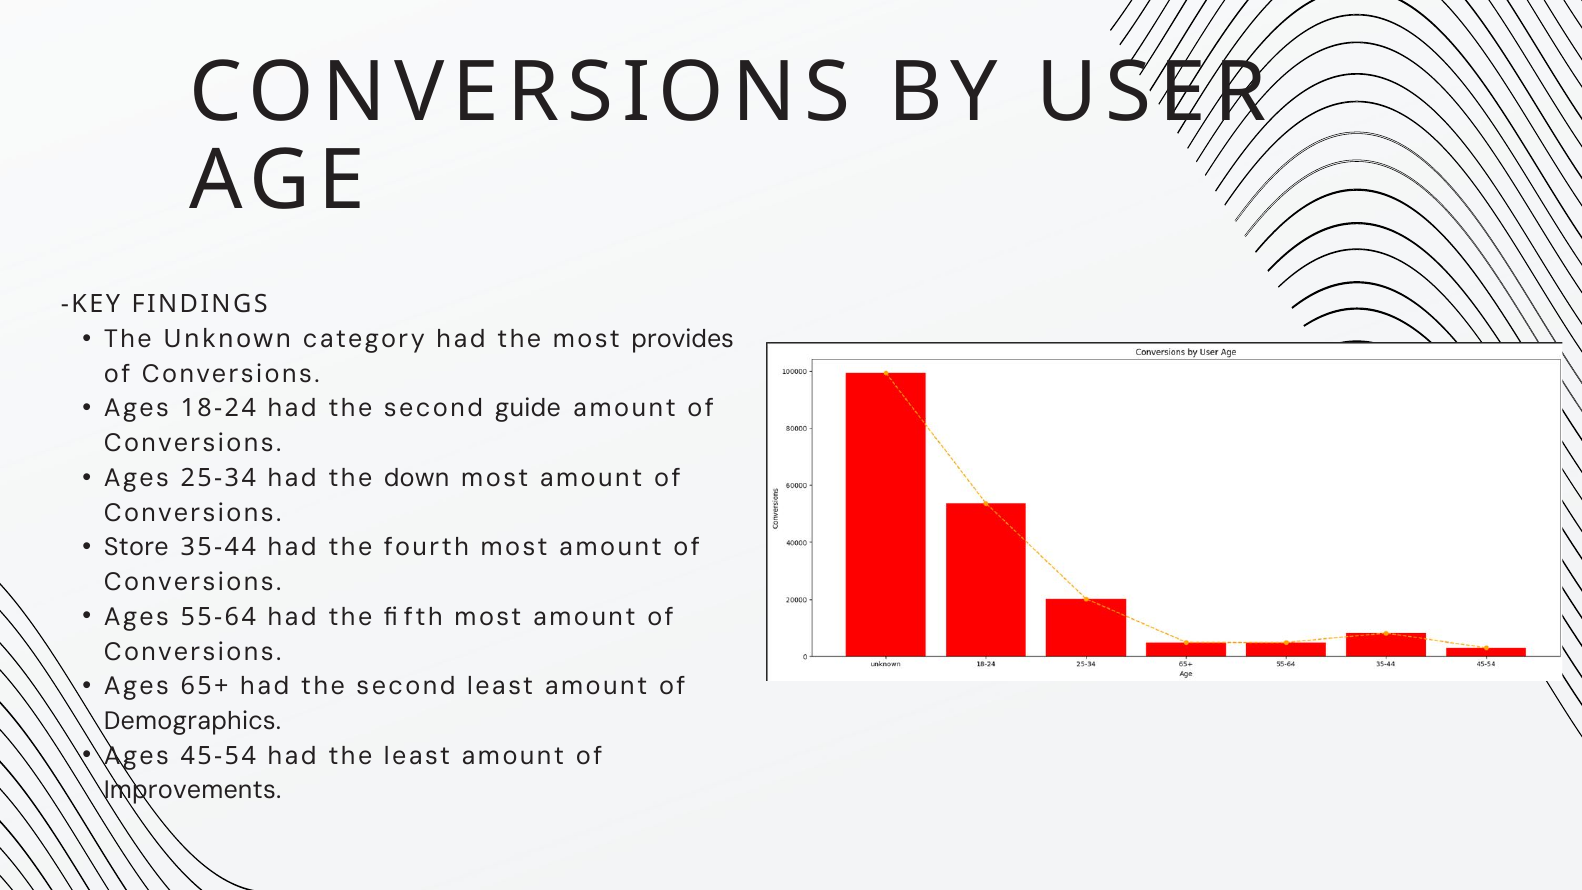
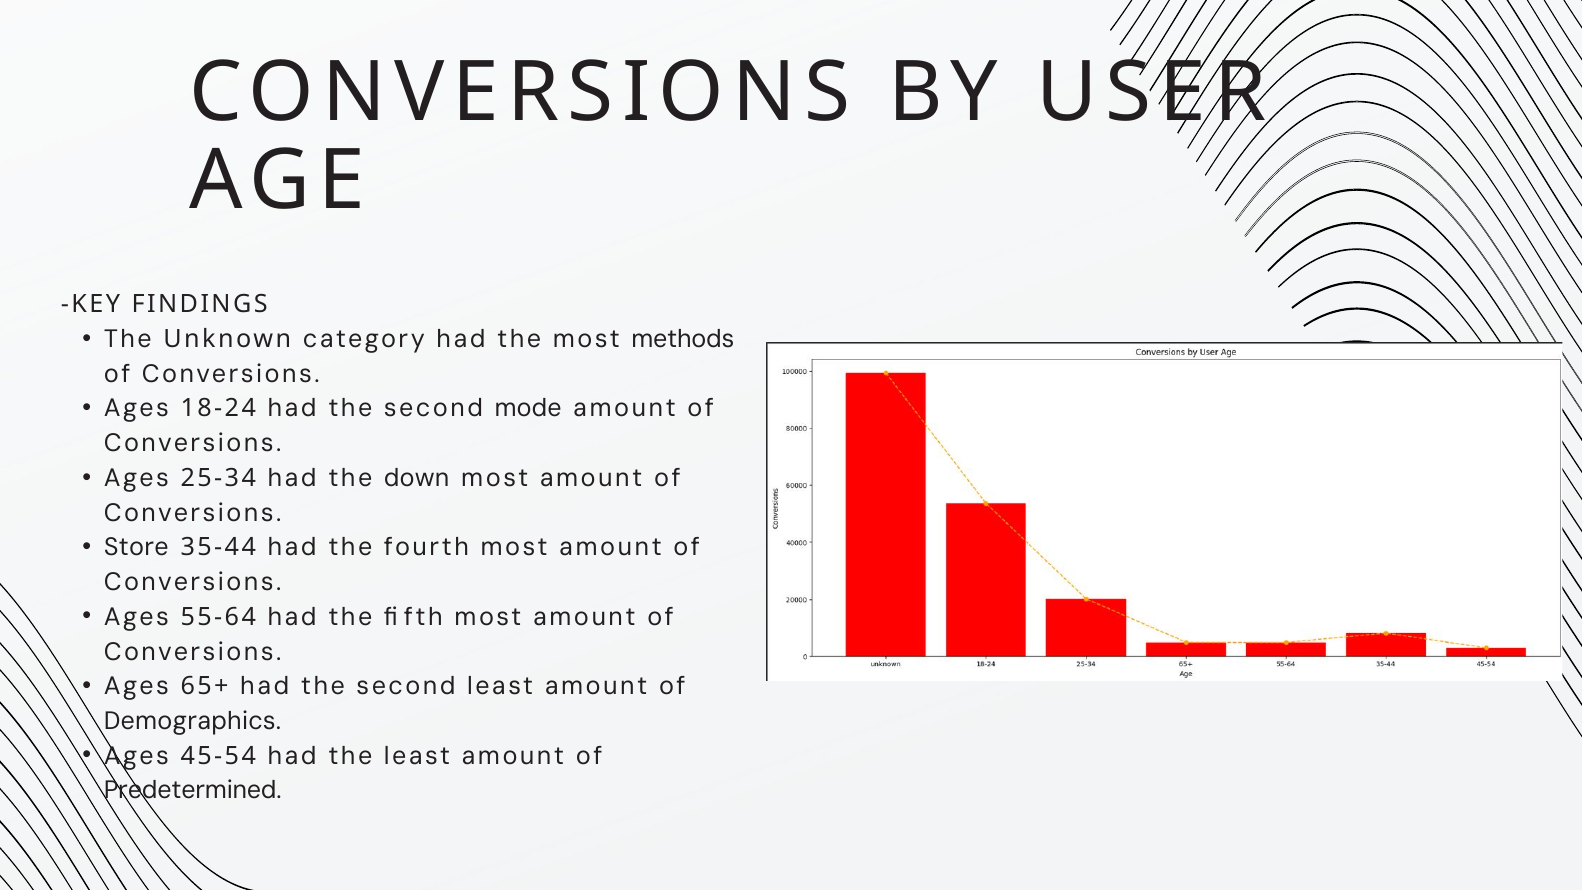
provides: provides -> methods (683, 339)
guide: guide -> mode (528, 409)
Improvements: Improvements -> Predetermined (193, 791)
